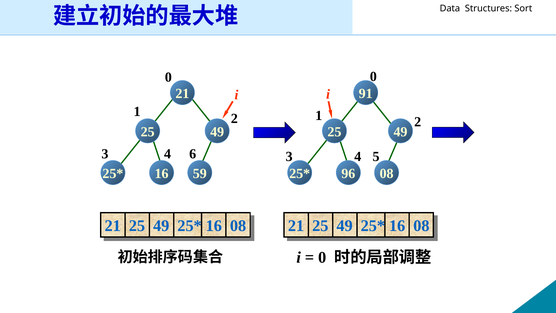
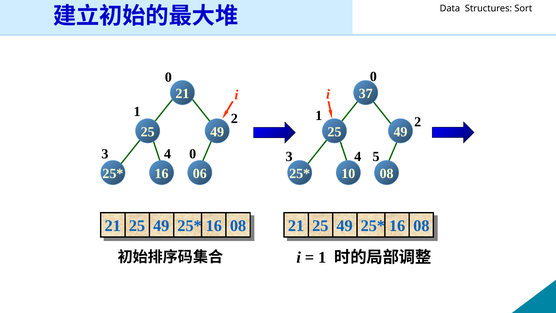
91: 91 -> 37 (366, 93)
4 6: 6 -> 0 (193, 154)
59: 59 -> 06 (200, 173)
96: 96 -> 10 (348, 173)
0: 0 -> 1 (322, 257)
